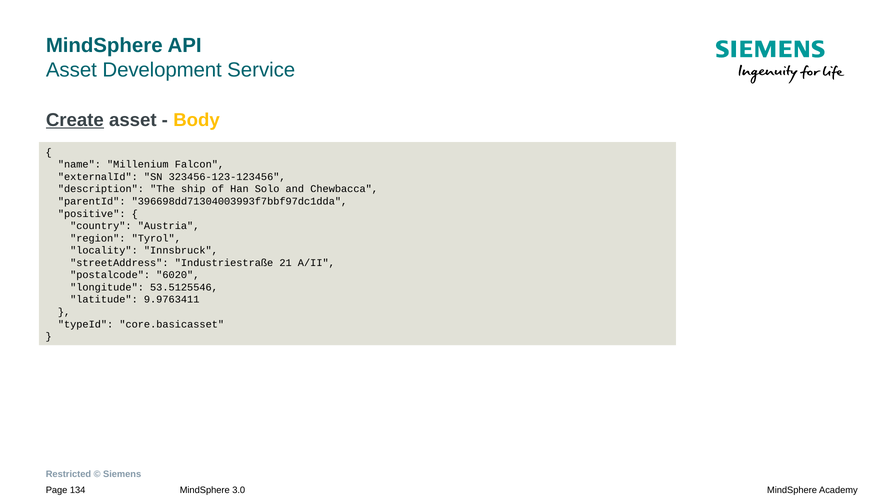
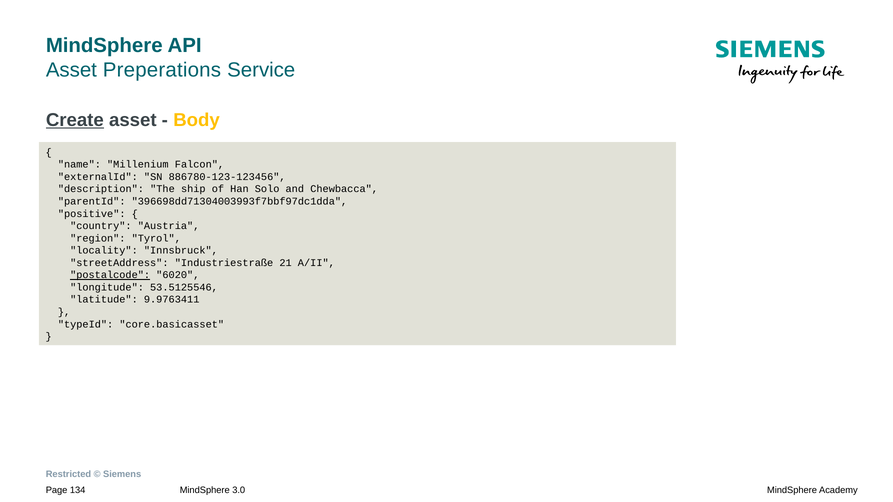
Development: Development -> Preperations (162, 70)
323456-123-123456: 323456-123-123456 -> 886780-123-123456 (227, 177)
postalcode underline: none -> present (110, 275)
